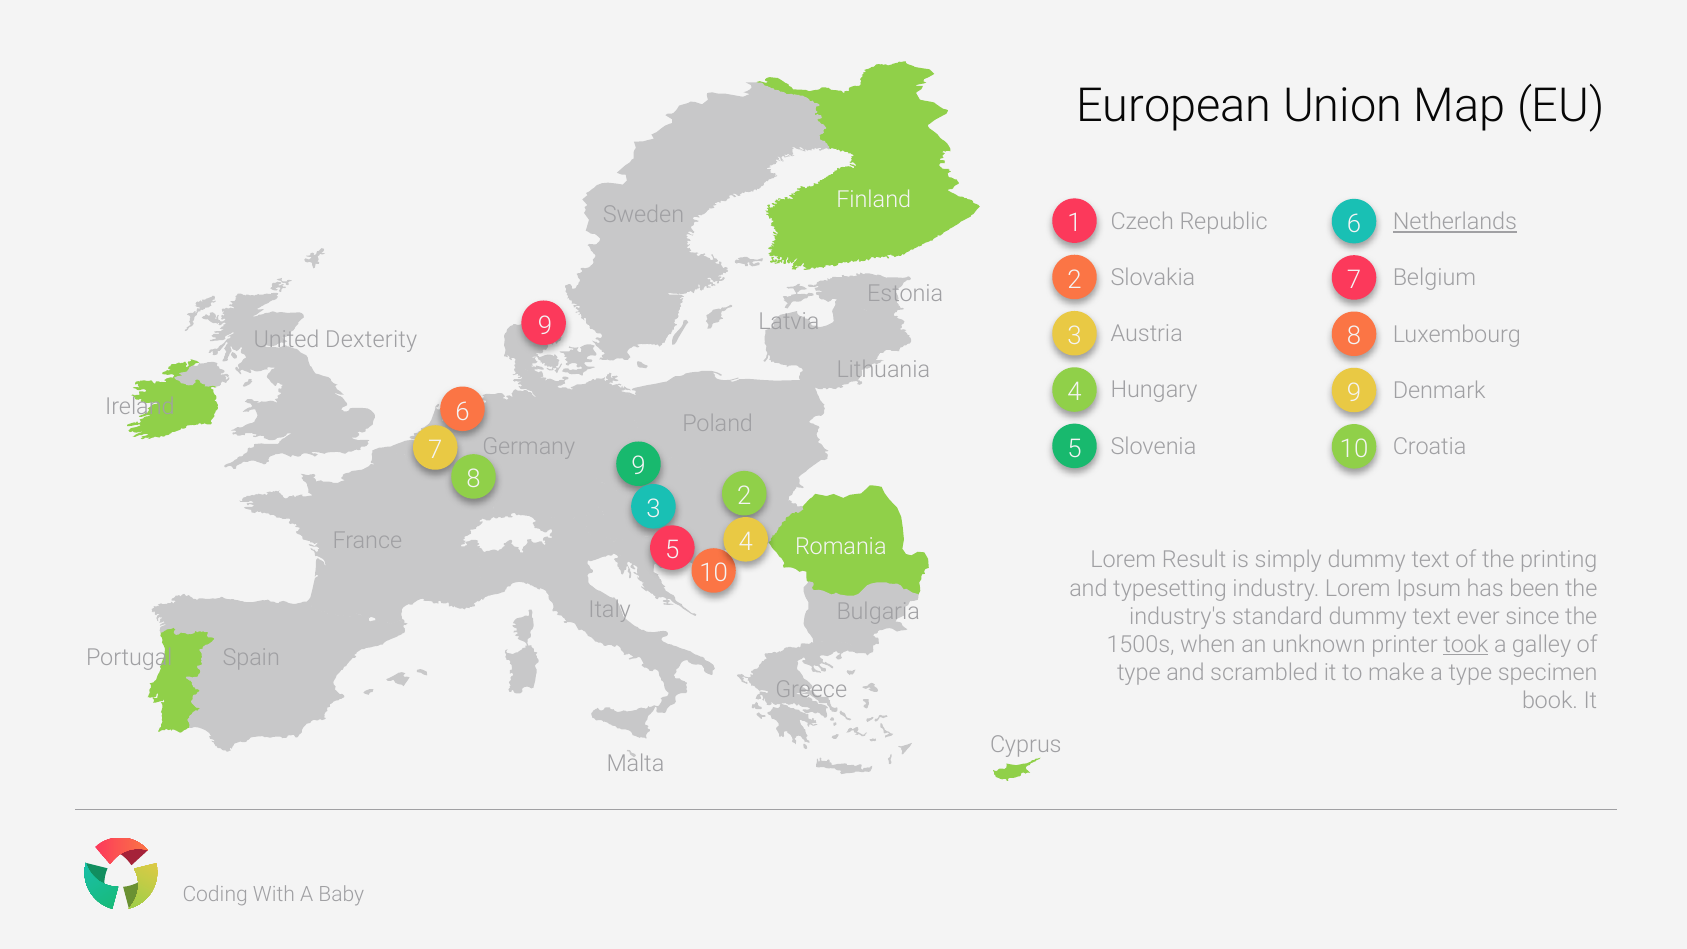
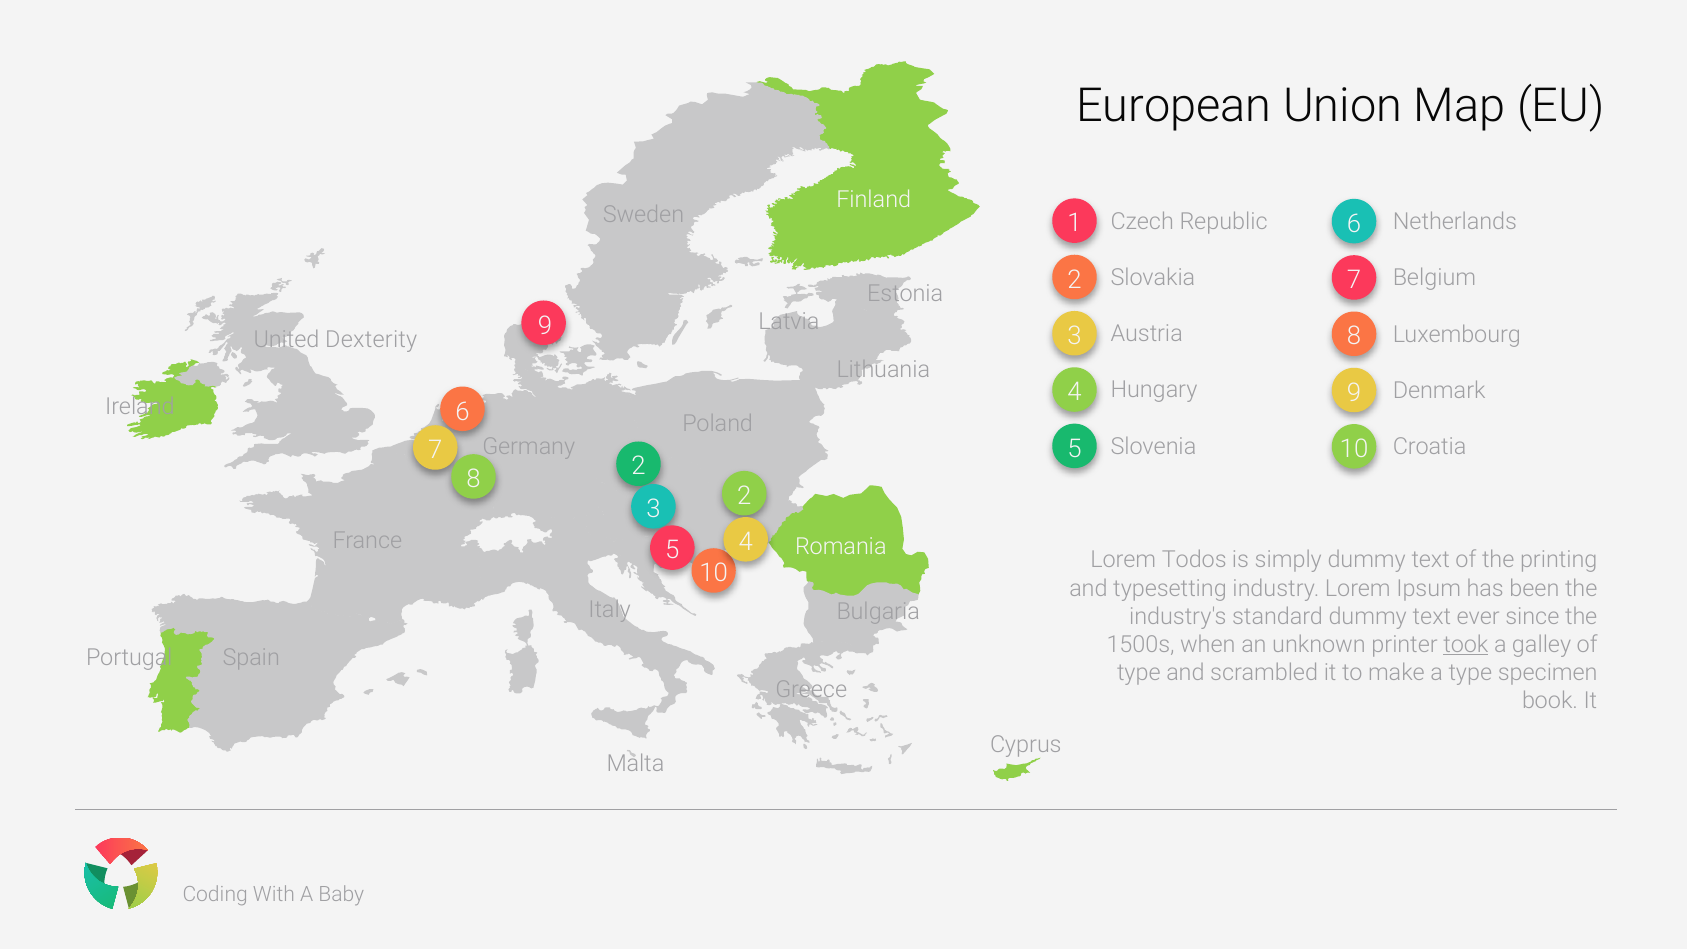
Netherlands underline: present -> none (1455, 222)
9: 9 -> 2 (639, 466)
Result: Result -> Todos (1194, 560)
